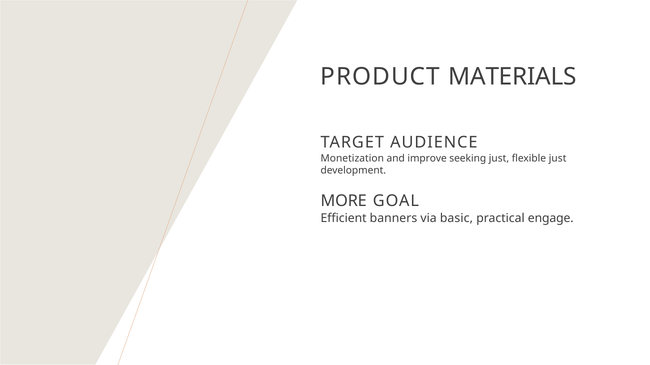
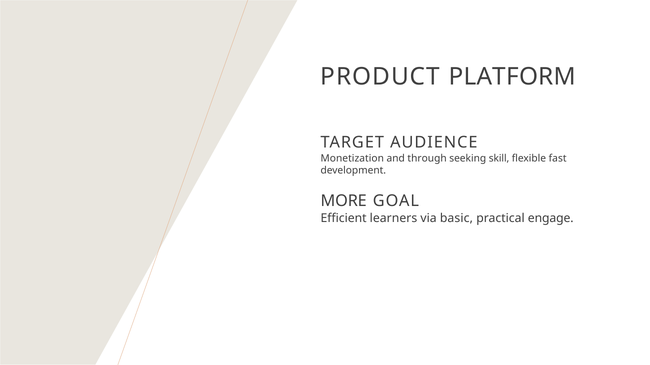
MATERIALS: MATERIALS -> PLATFORM (512, 77)
improve: improve -> through (427, 158)
seeking just: just -> skill (499, 158)
flexible just: just -> fast (558, 158)
banners: banners -> learners (393, 218)
